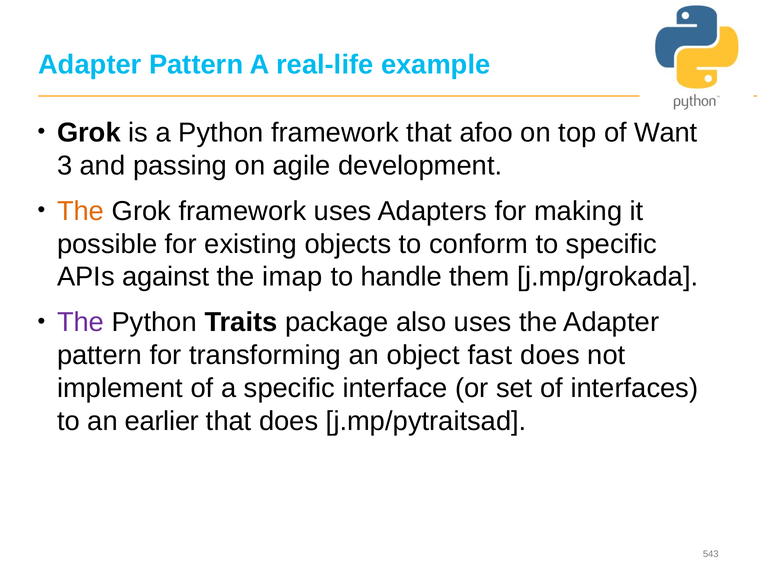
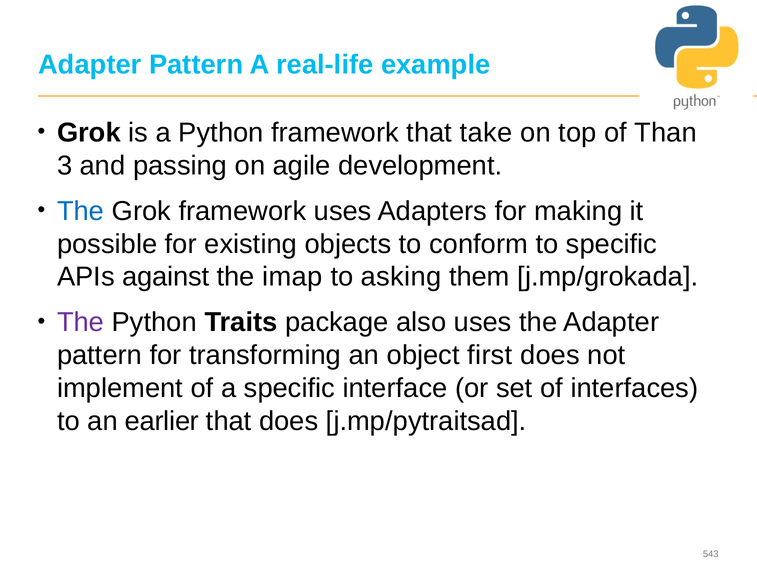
afoo: afoo -> take (486, 133)
Want: Want -> Than (666, 133)
The colour: orange -> blue (81, 211)
handle: handle -> asking (401, 277)
fast: fast -> first (490, 355)
